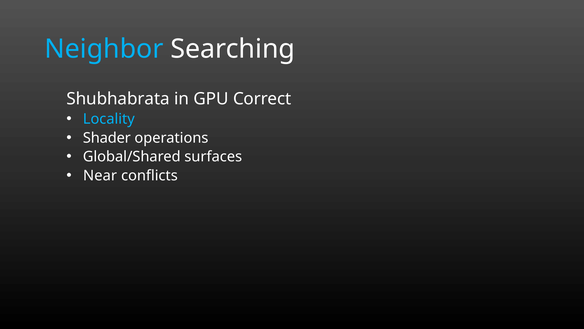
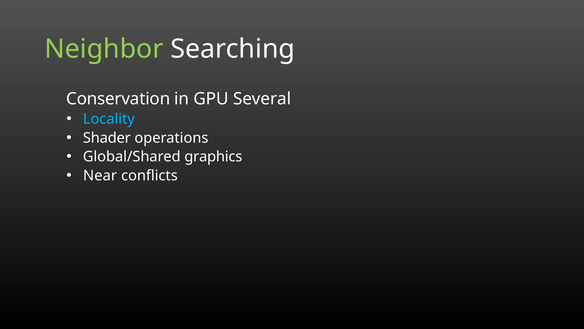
Neighbor colour: light blue -> light green (104, 49)
Shubhabrata: Shubhabrata -> Conservation (118, 99)
Correct: Correct -> Several (262, 99)
surfaces: surfaces -> graphics (213, 156)
